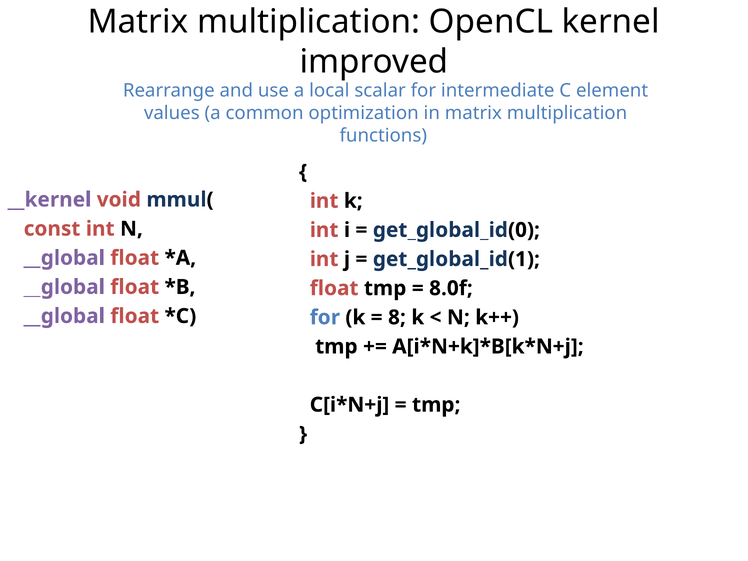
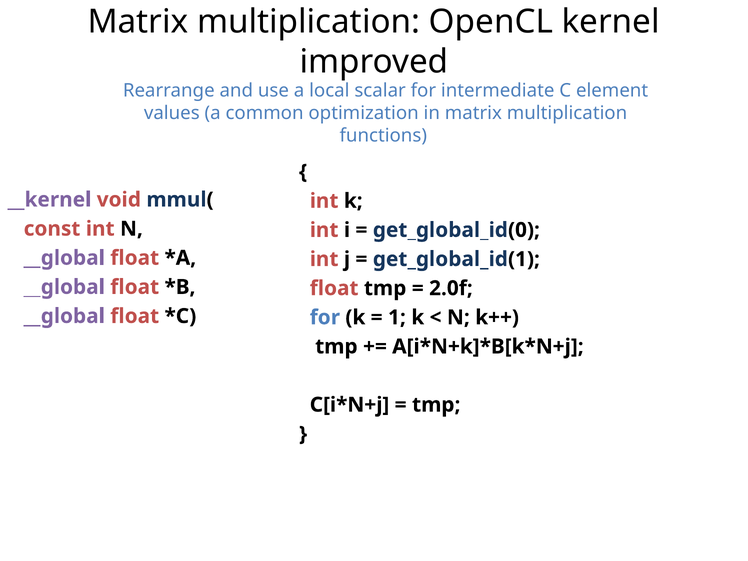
8.0f: 8.0f -> 2.0f (451, 288)
8: 8 -> 1 (397, 317)
